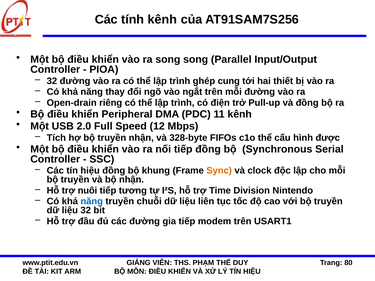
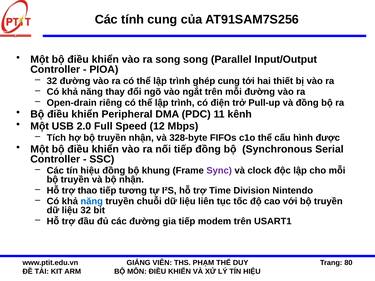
tính kênh: kênh -> cung (162, 20)
Sync colour: orange -> purple (219, 171)
nuôi: nuôi -> thao (87, 191)
